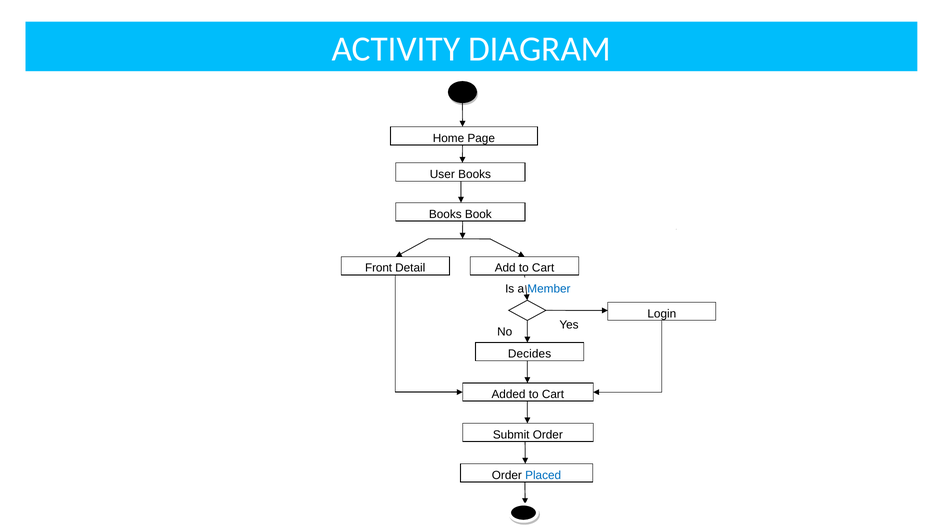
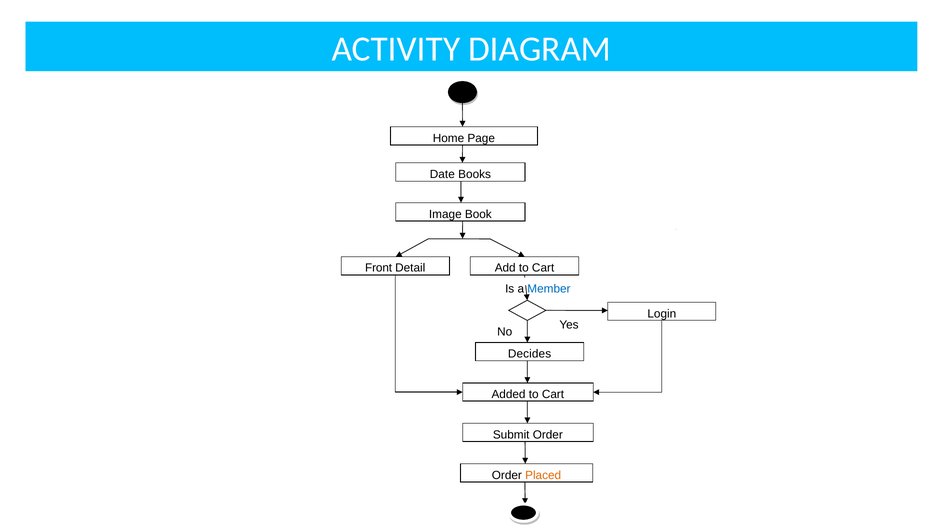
User: User -> Date (442, 174)
Books: Books -> Image (445, 214)
Placed colour: blue -> orange (543, 475)
